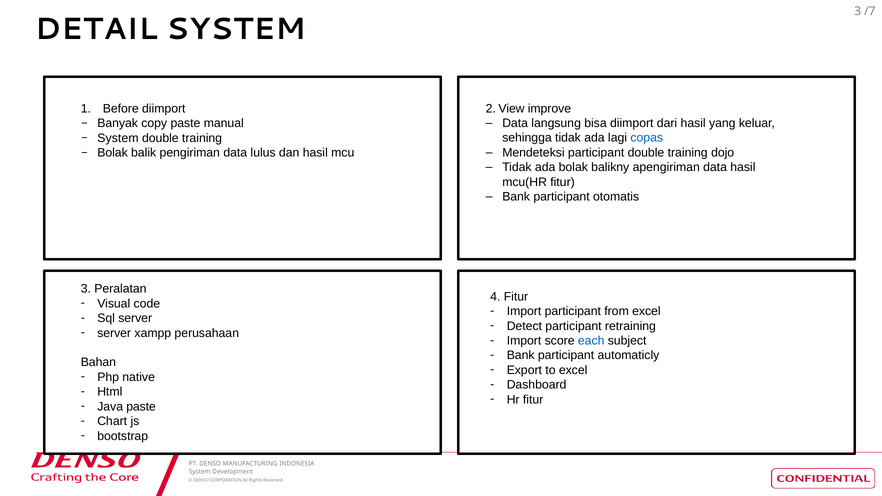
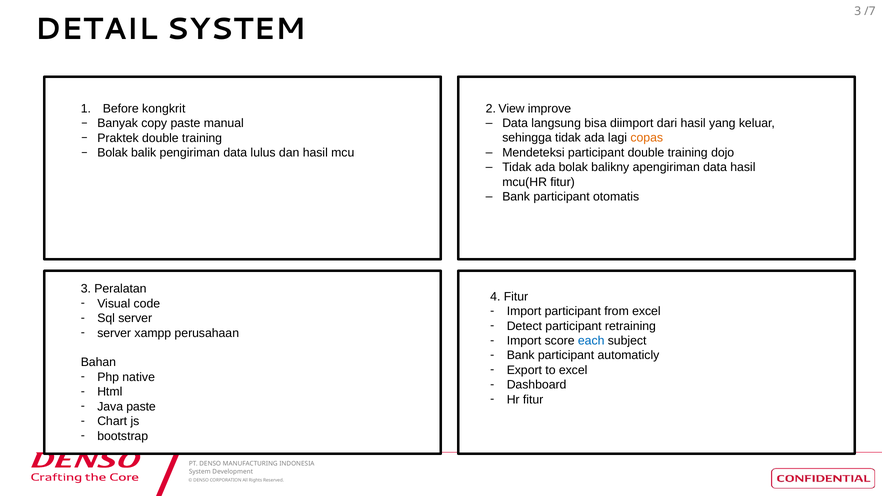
Before diimport: diimport -> kongkrit (164, 109)
copas colour: blue -> orange (647, 138)
System: System -> Praktek (118, 138)
